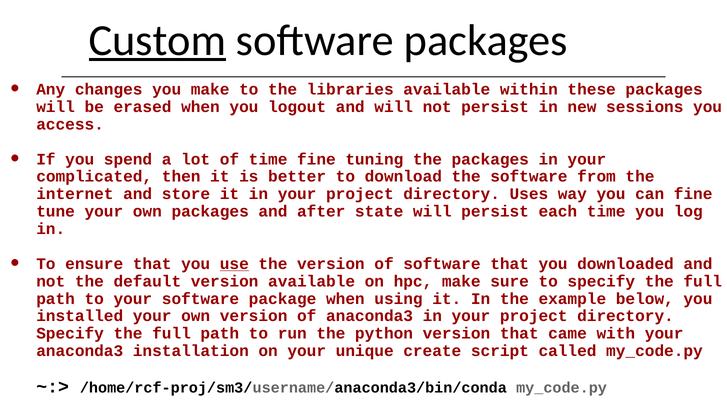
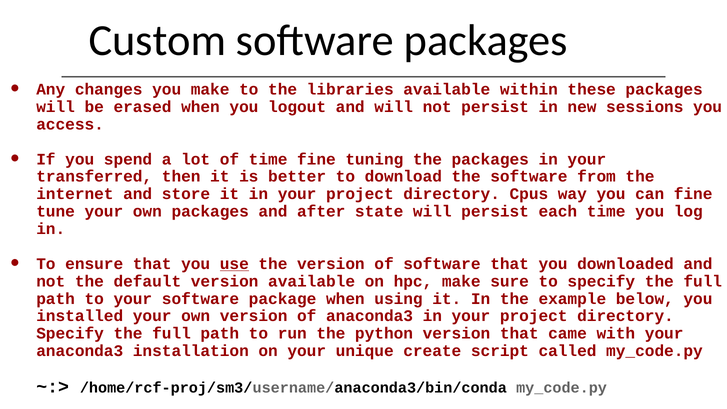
Custom underline: present -> none (157, 40)
complicated: complicated -> transferred (94, 177)
Uses: Uses -> Cpus (529, 194)
